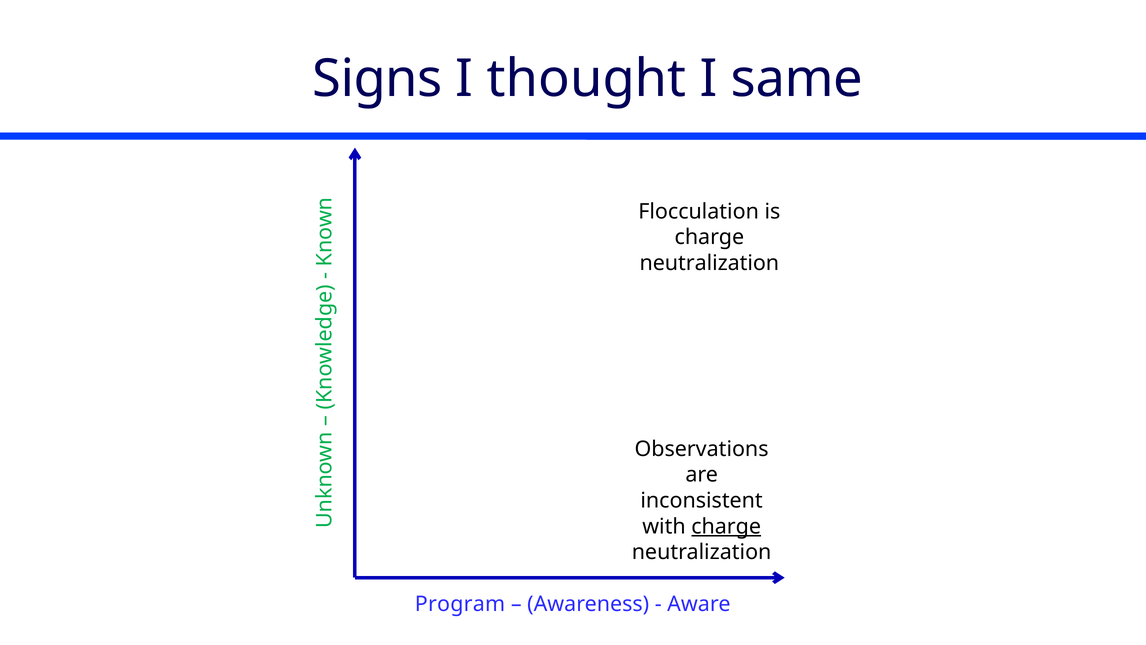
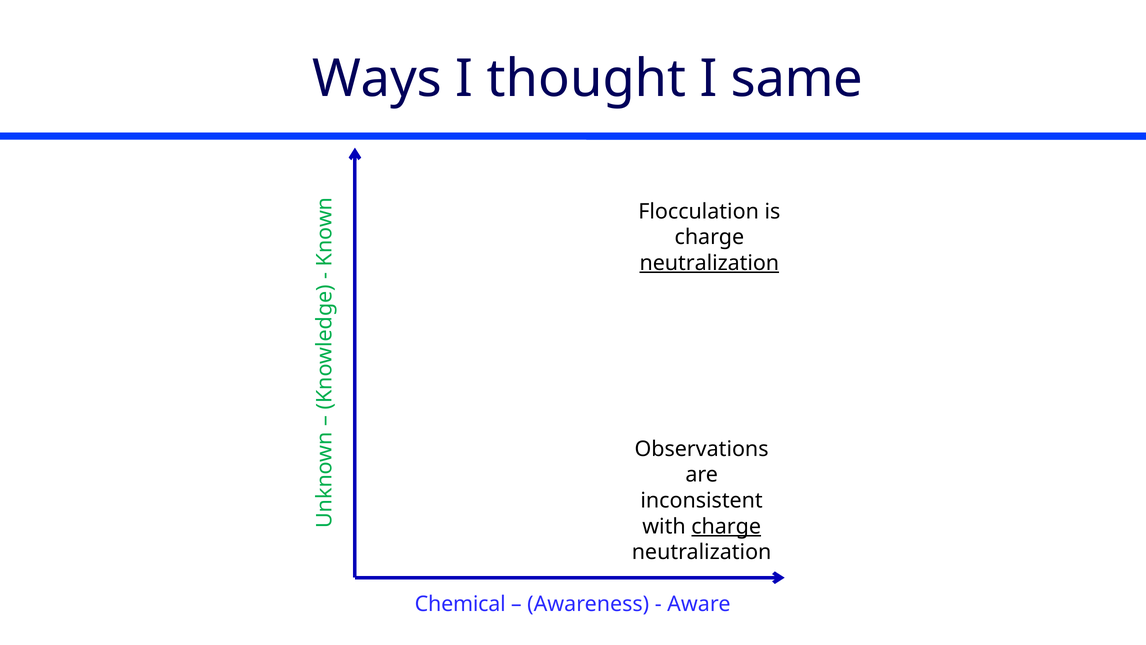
Signs: Signs -> Ways (377, 79)
neutralization underline: none -> present (709, 263)
Program: Program -> Chemical (460, 604)
